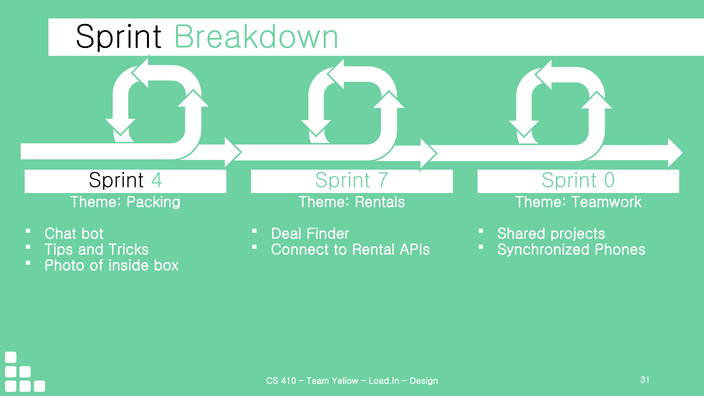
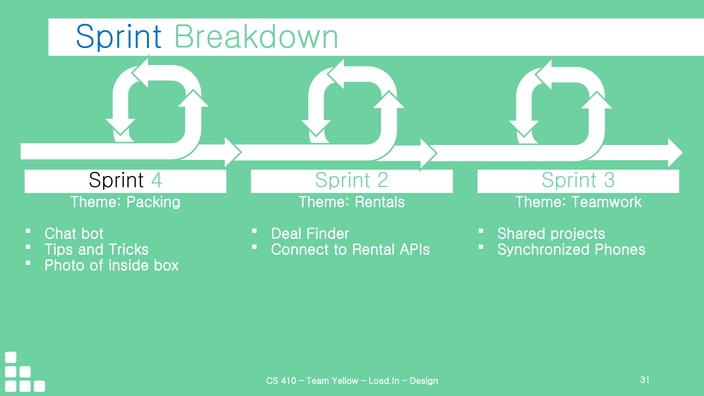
Sprint colour: black -> blue (119, 37)
7: 7 -> 2 (383, 181)
0: 0 -> 3 (610, 181)
